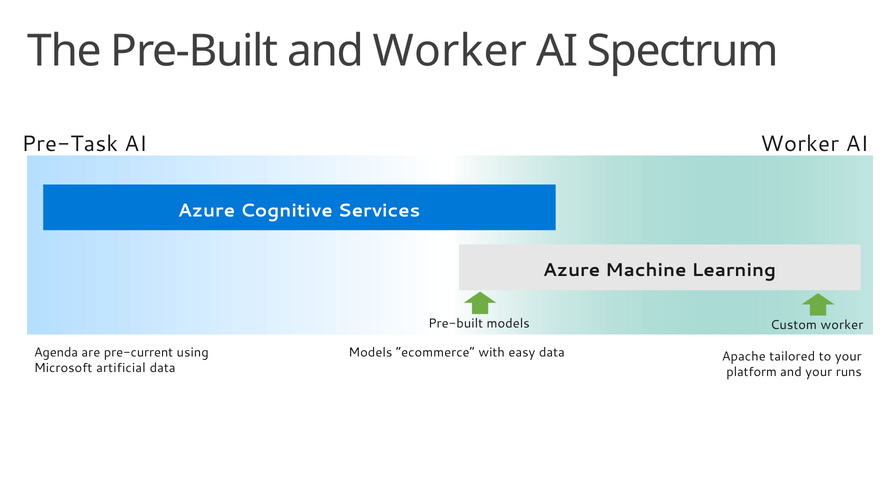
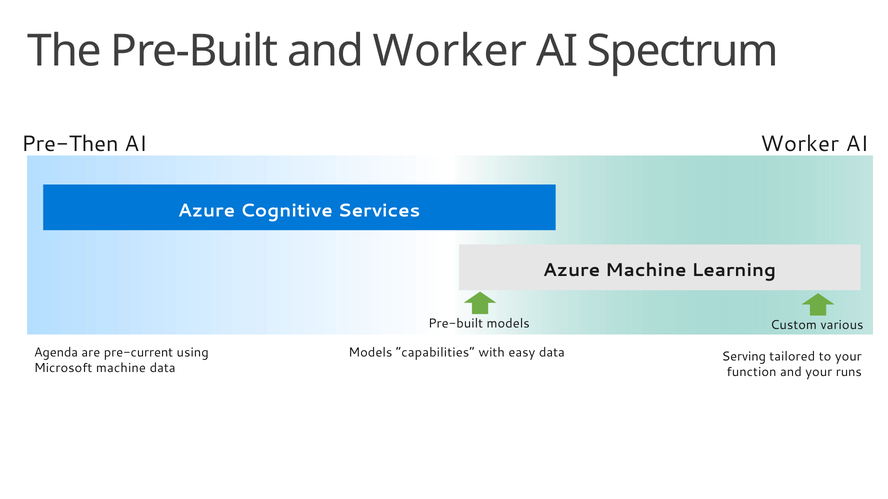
Pre-Task: Pre-Task -> Pre-Then (70, 144)
Custom worker: worker -> various (842, 325)
ecommerce: ecommerce -> capabilities (435, 353)
Apache: Apache -> Serving (744, 357)
Microsoft artificial: artificial -> machine (121, 368)
platform: platform -> function (752, 372)
